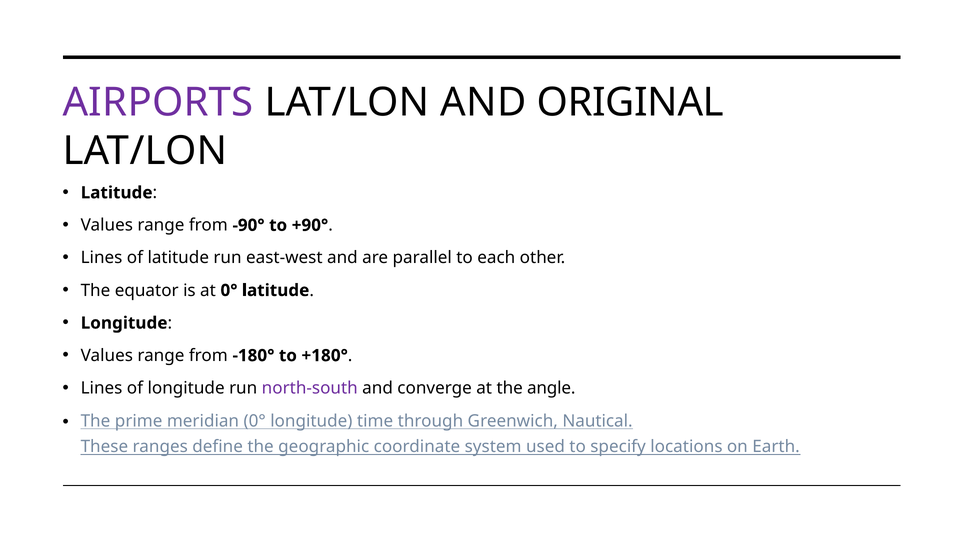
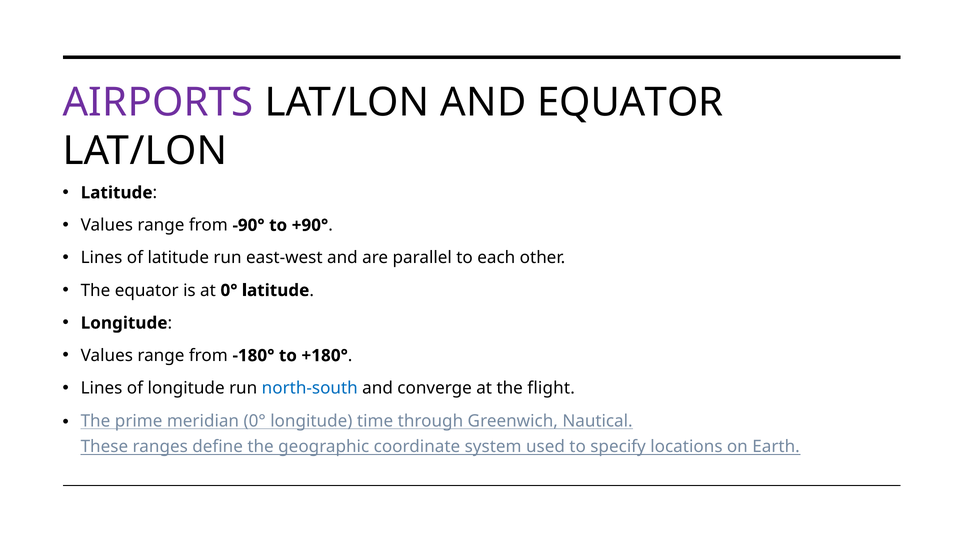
AND ORIGINAL: ORIGINAL -> EQUATOR (630, 103)
north-south colour: purple -> blue (310, 388)
angle: angle -> flight (551, 388)
